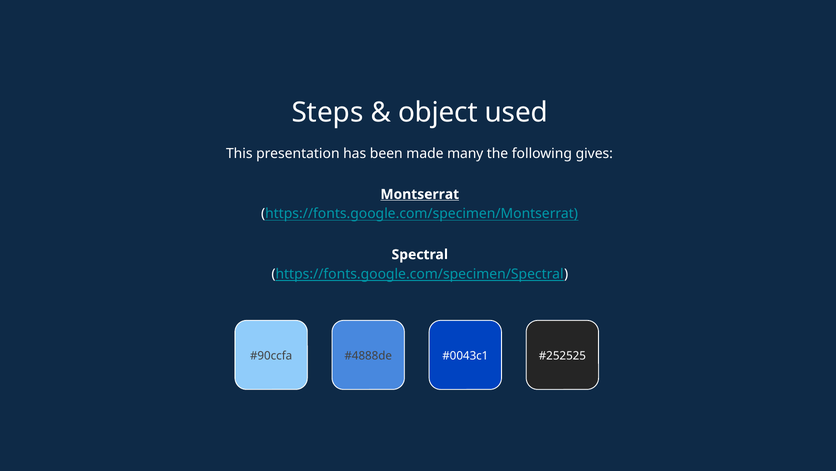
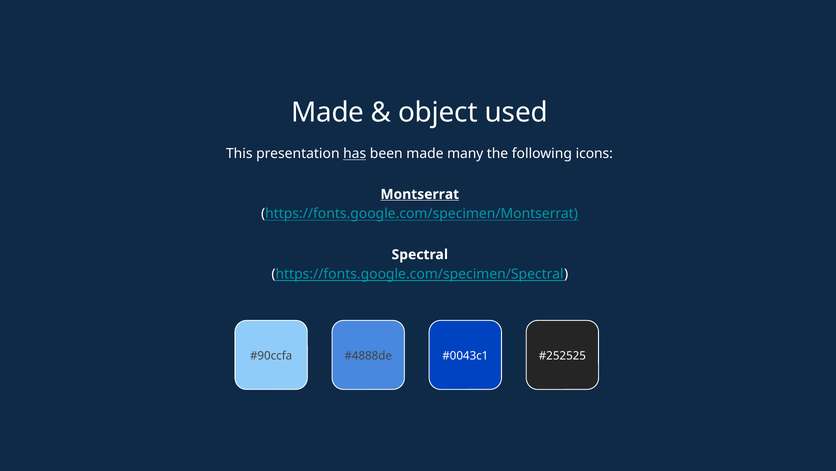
Steps: Steps -> Made (328, 112)
has underline: none -> present (355, 153)
gives: gives -> icons (594, 153)
